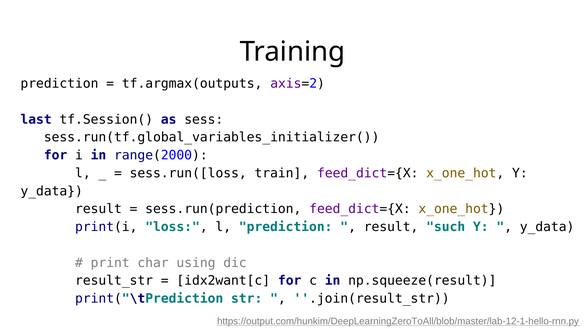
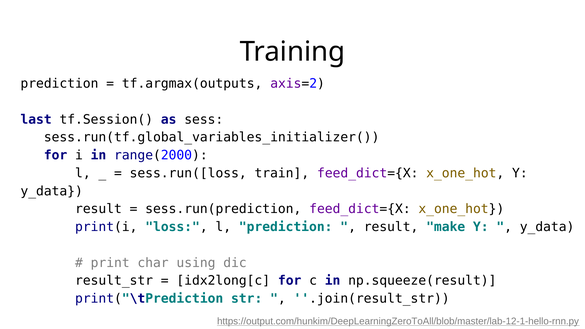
such: such -> make (446, 227)
idx2want[c: idx2want[c -> idx2long[c (223, 281)
